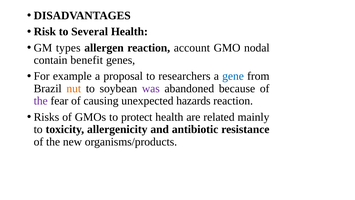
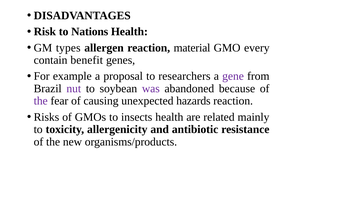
Several: Several -> Nations (90, 32)
account: account -> material (192, 48)
nodal: nodal -> every (257, 48)
gene colour: blue -> purple (233, 76)
nut colour: orange -> purple (74, 88)
protect: protect -> insects (137, 117)
